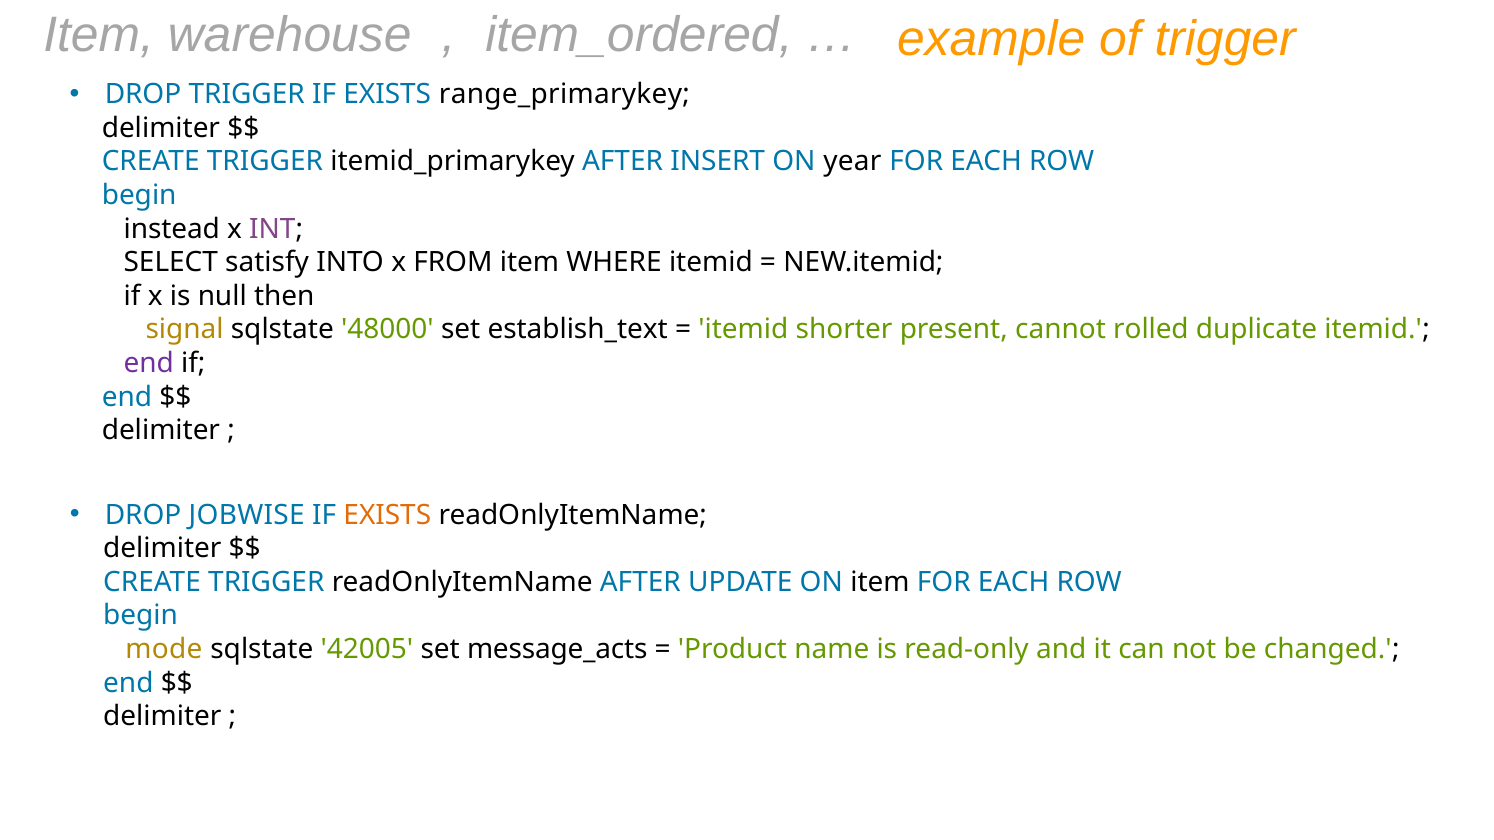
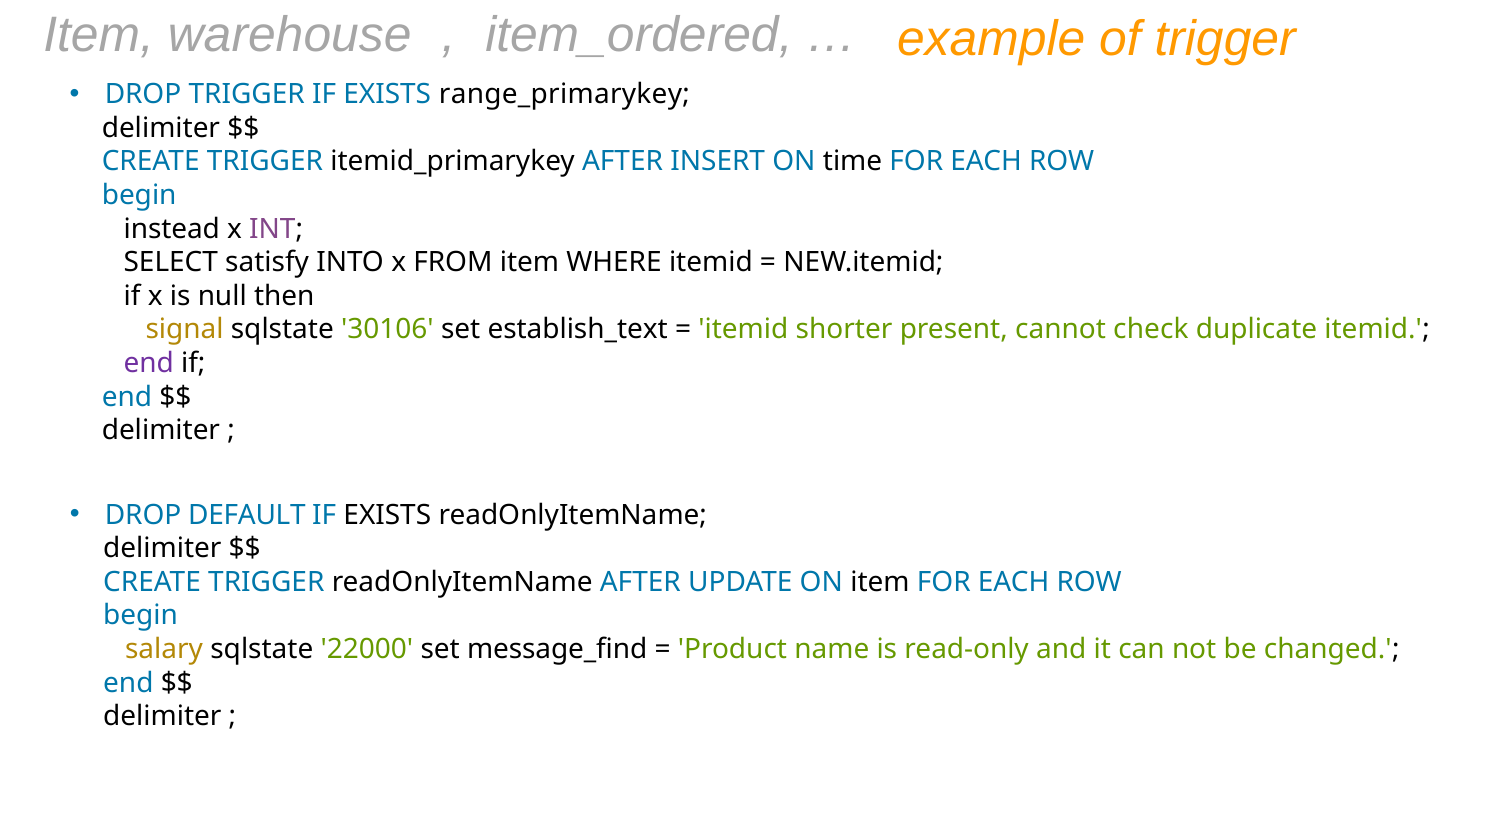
year: year -> time (853, 162)
48000: 48000 -> 30106 (387, 330)
rolled: rolled -> check (1151, 330)
JOBWISE: JOBWISE -> DEFAULT (247, 515)
EXISTS colour: orange -> black (387, 515)
mode: mode -> salary (164, 649)
42005: 42005 -> 22000 (367, 649)
message_acts: message_acts -> message_find (557, 649)
